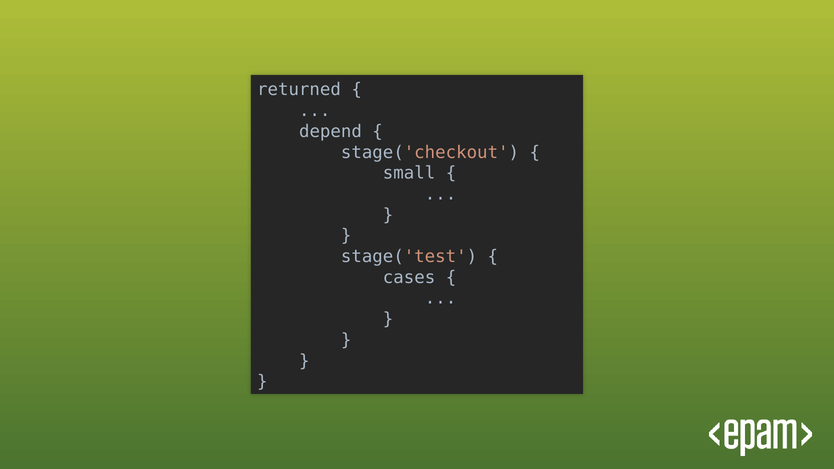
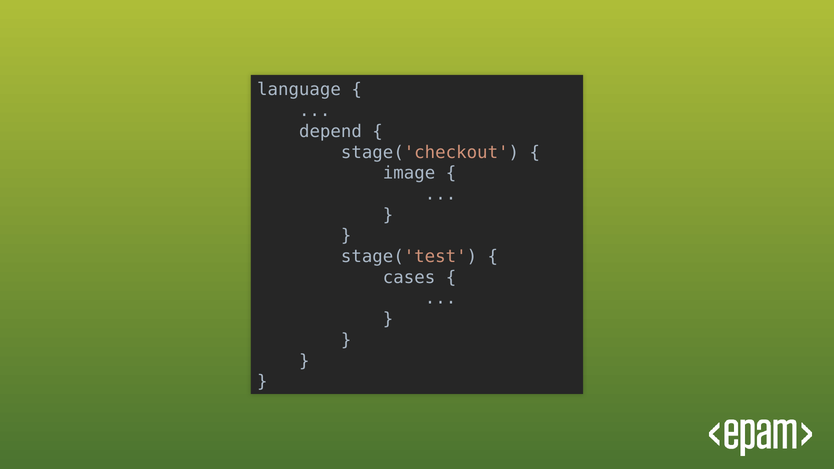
returned: returned -> language (299, 90)
small: small -> image (409, 173)
